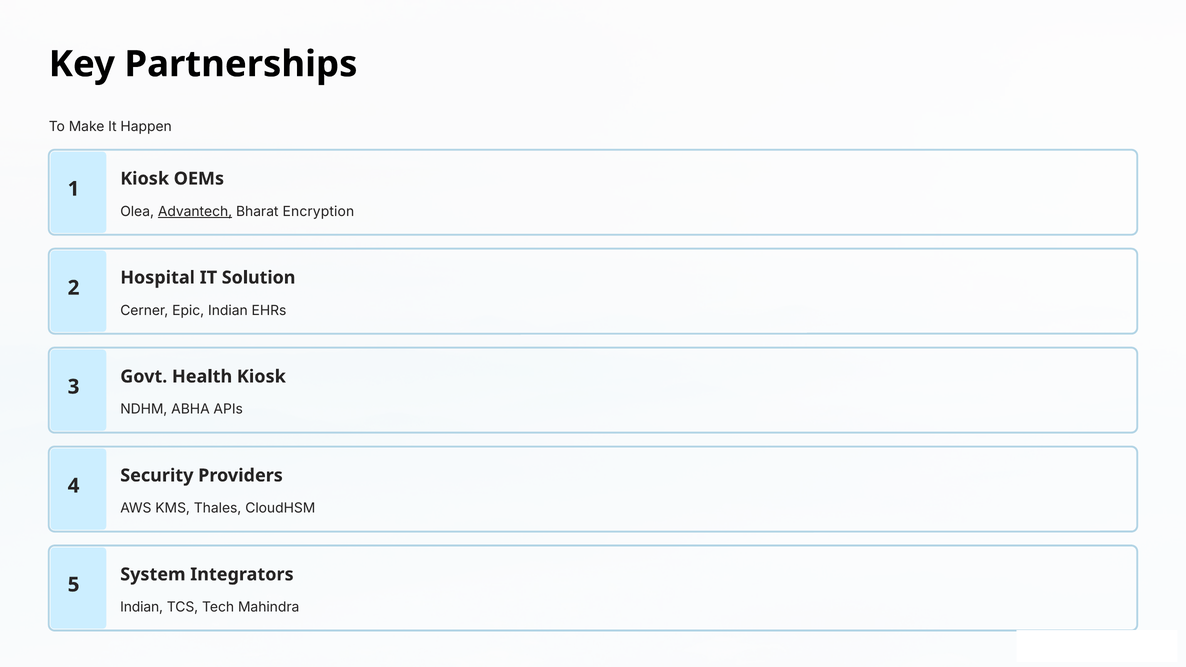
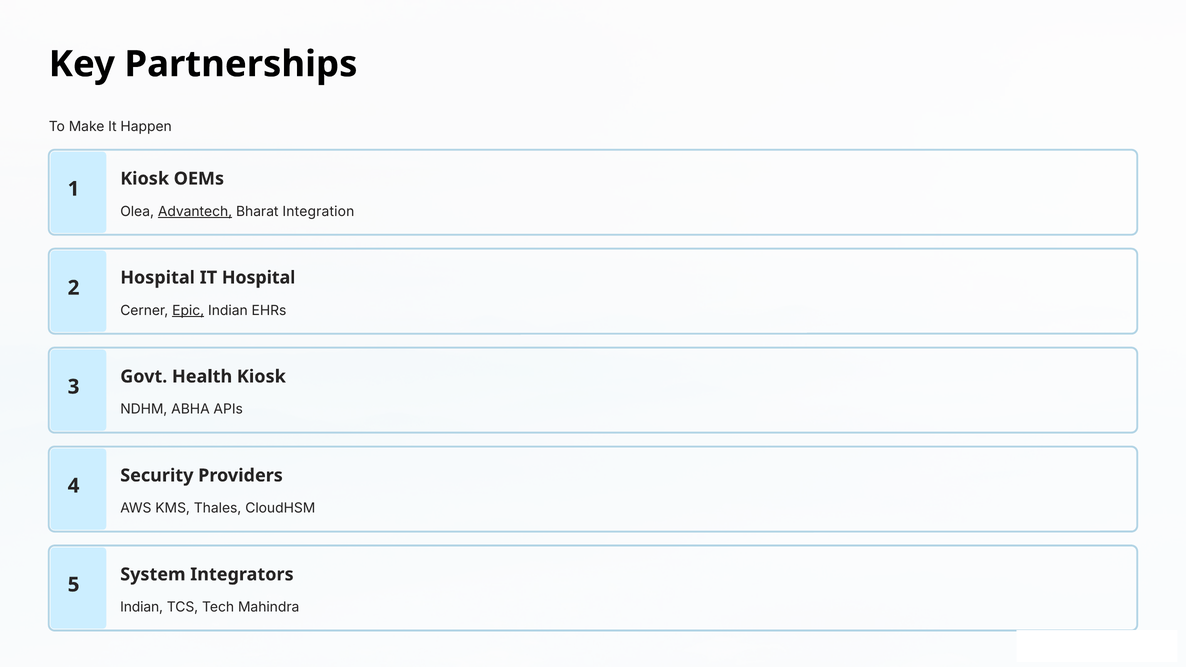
Encryption: Encryption -> Integration (318, 212)
IT Solution: Solution -> Hospital (259, 278)
Epic underline: none -> present (188, 311)
